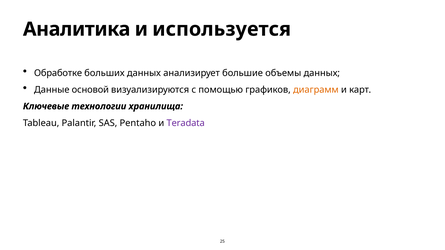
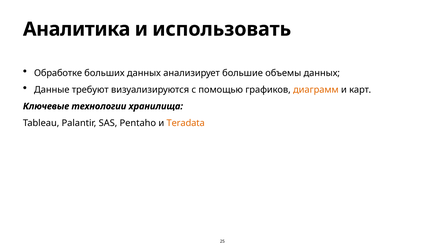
используется: используется -> использовать (222, 29)
основой: основой -> требуют (90, 90)
Teradata colour: purple -> orange (186, 123)
